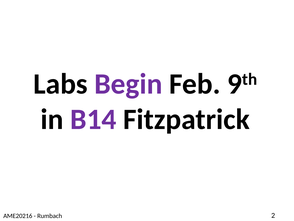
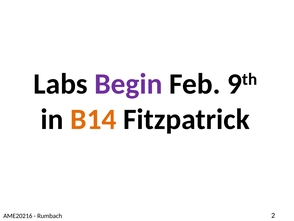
B14 colour: purple -> orange (93, 119)
